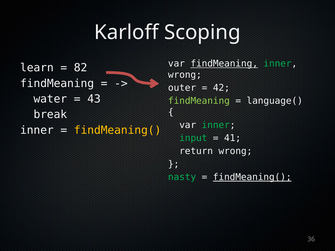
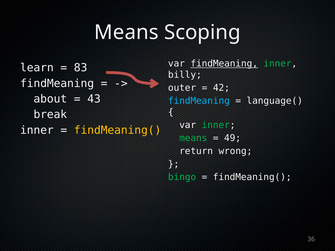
Karloff: Karloff -> Means (126, 32)
82: 82 -> 83 (81, 68)
wrong: wrong -> billy (185, 75)
water: water -> about (50, 99)
findMeaning colour: light green -> light blue (199, 101)
input: input -> means (193, 138)
41: 41 -> 49 (233, 138)
nasty: nasty -> bingo (182, 177)
findMeaning( underline: present -> none (252, 177)
